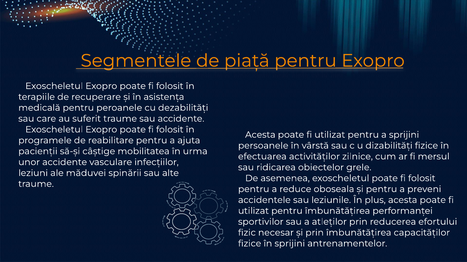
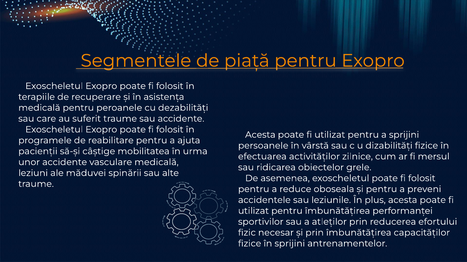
vasculare infecțiilor: infecțiilor -> medicală (156, 163)
